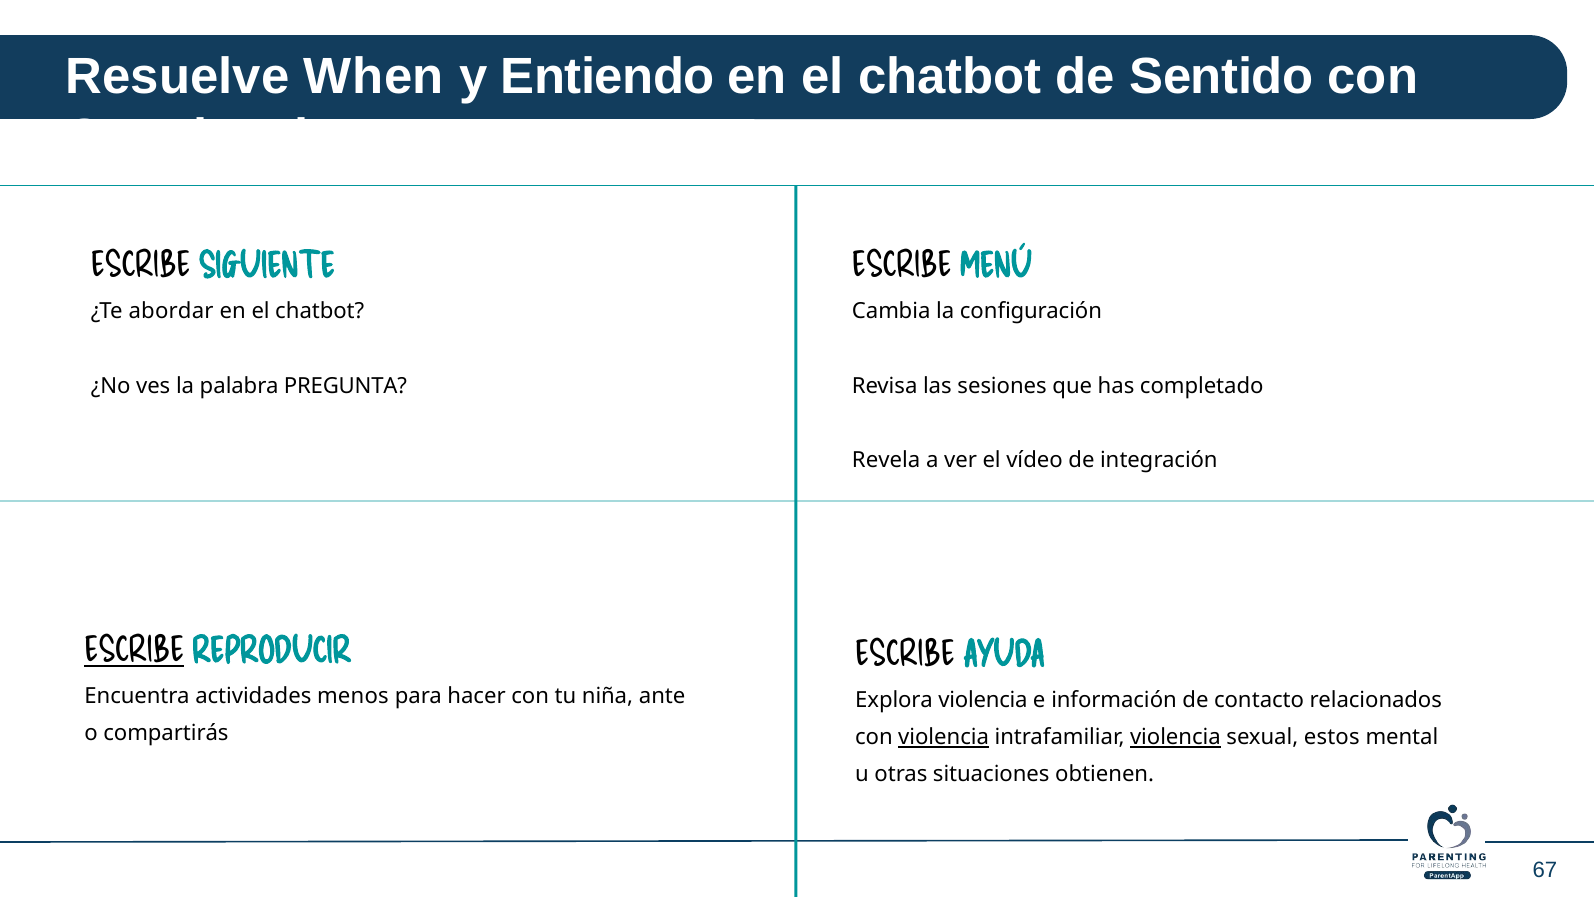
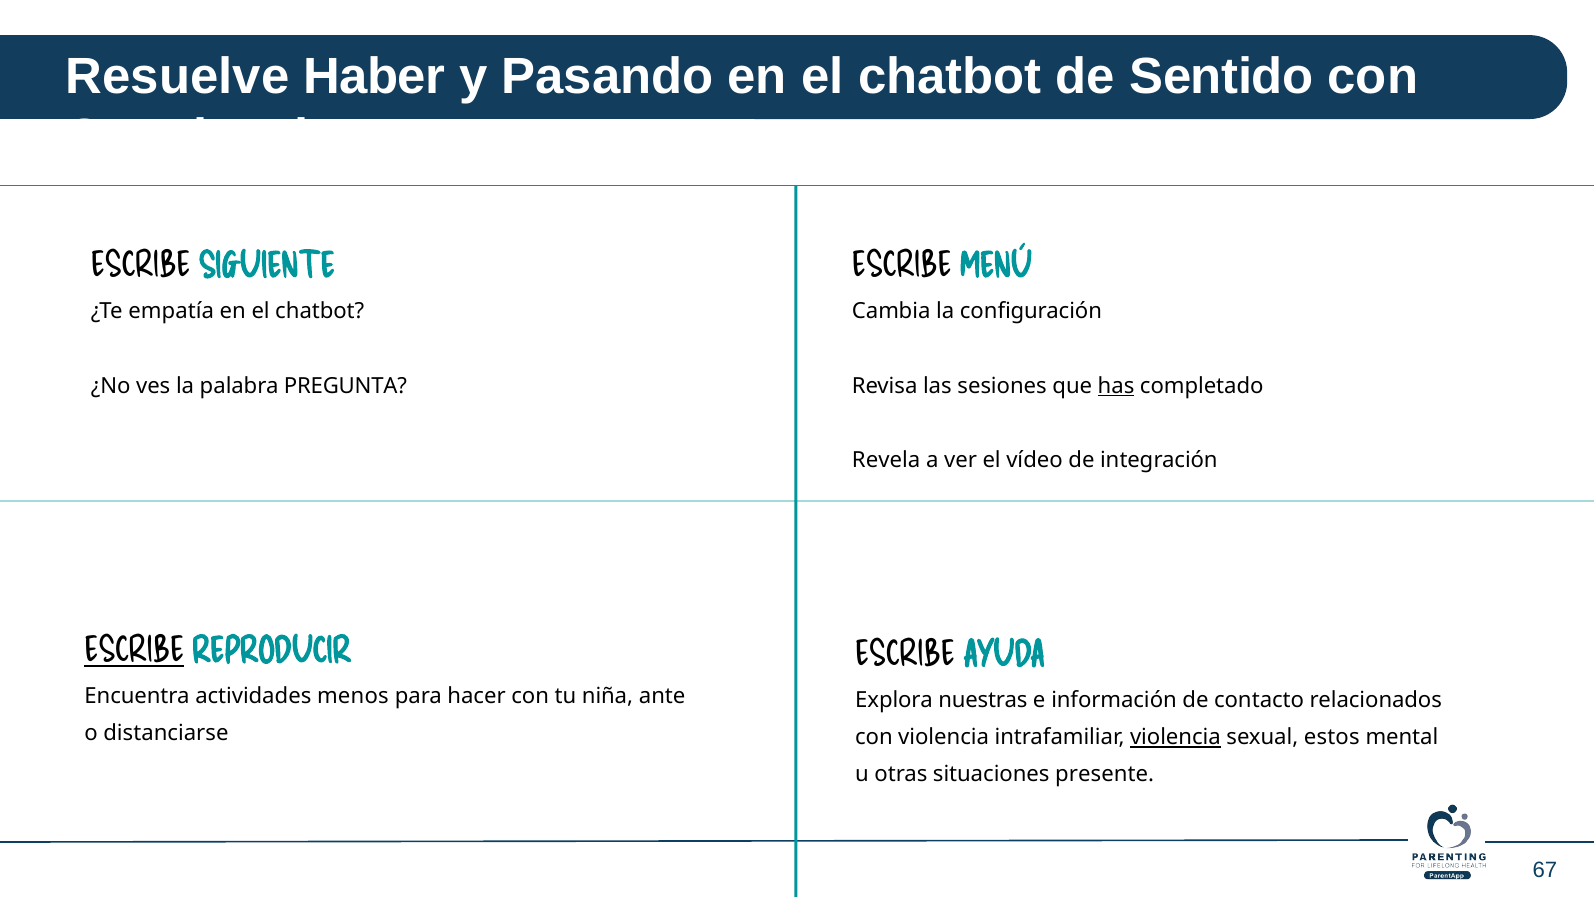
When: When -> Haber (374, 76)
Entiendo: Entiendo -> Pasando (608, 76)
abordar: abordar -> empatía (171, 311)
has underline: none -> present (1116, 386)
Explora violencia: violencia -> nuestras (983, 700)
compartirás: compartirás -> distanciarse (166, 733)
violencia underline: present -> none (944, 737)
obtienen: obtienen -> presente (1105, 774)
